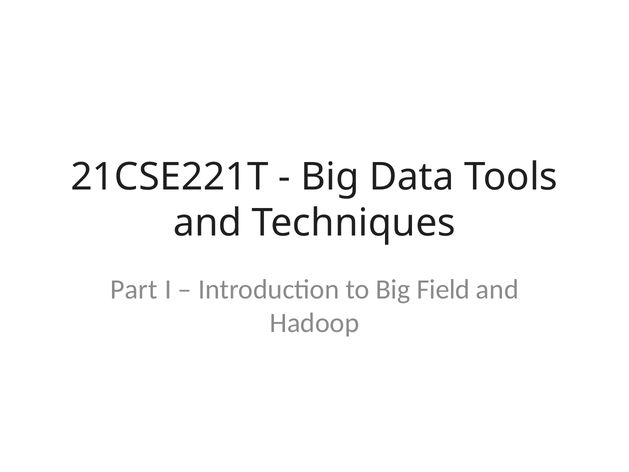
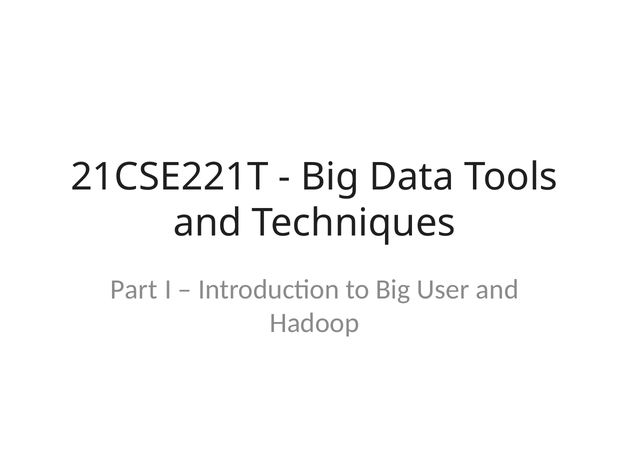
Field: Field -> User (443, 289)
